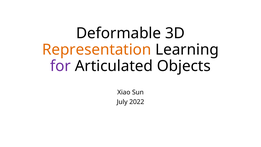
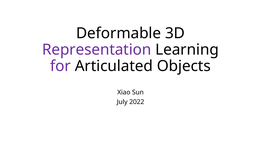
Representation colour: orange -> purple (97, 50)
